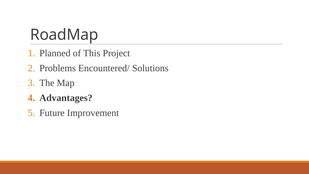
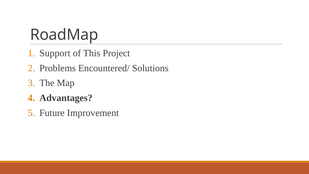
Planned: Planned -> Support (55, 53)
